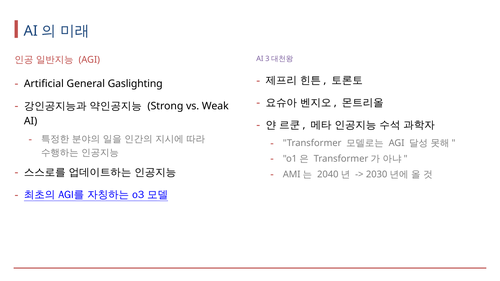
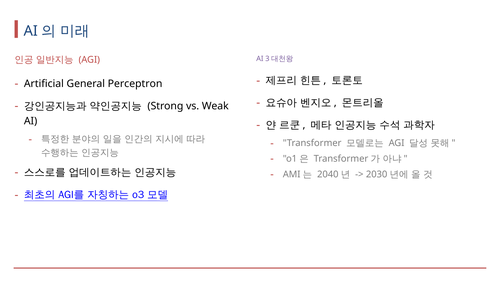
Gaslighting: Gaslighting -> Perceptron (135, 84)
